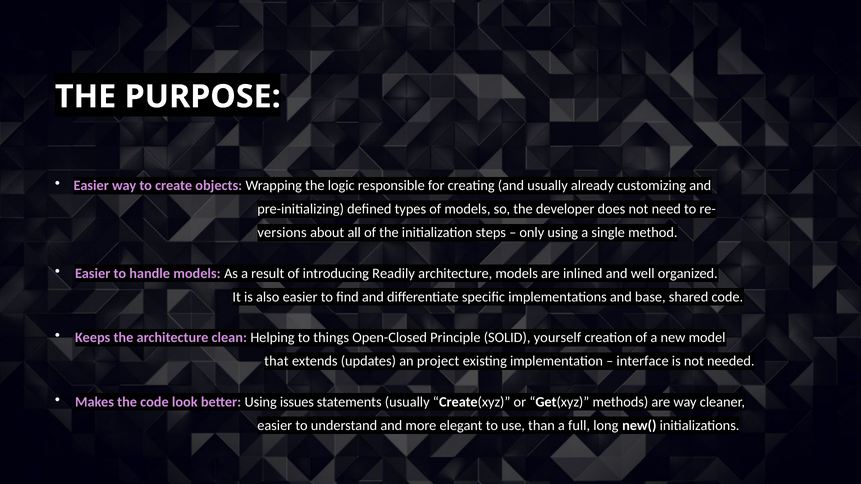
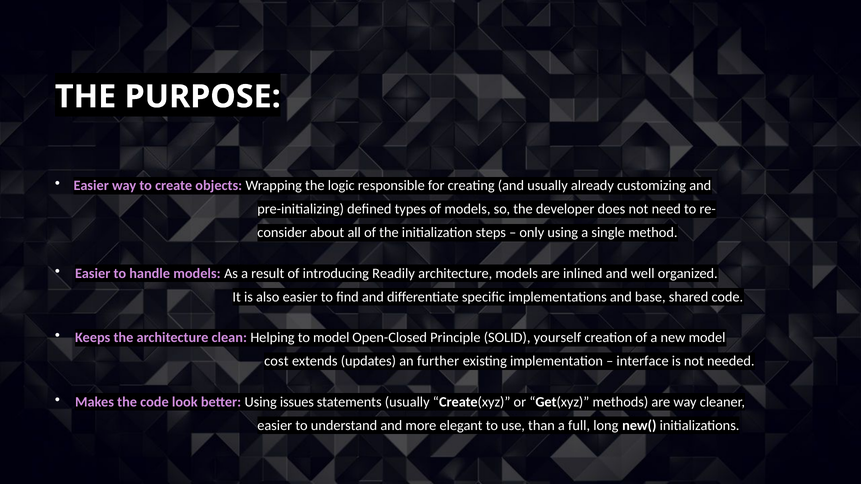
versions: versions -> consider (282, 233)
to things: things -> model (331, 338)
that: that -> cost (276, 361)
project: project -> further (438, 361)
